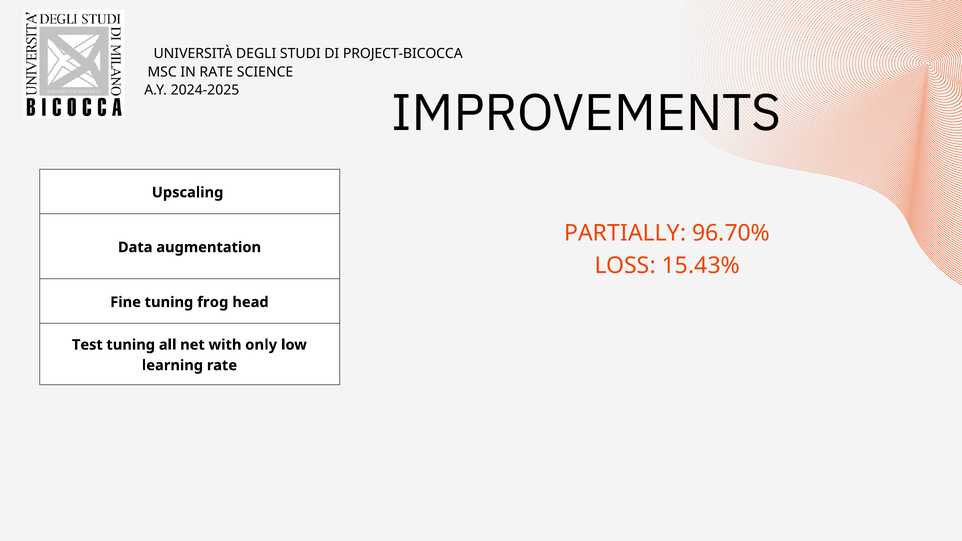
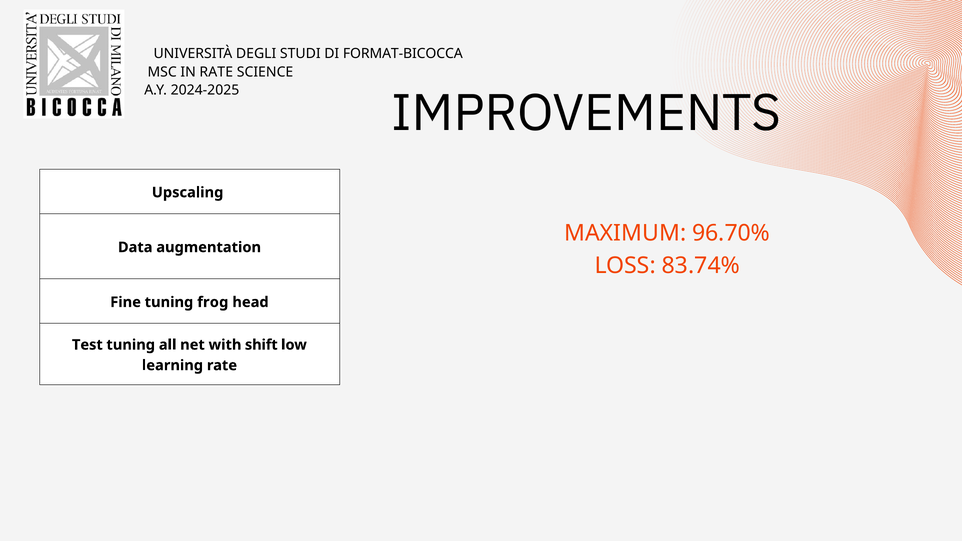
PROJECT-BICOCCA: PROJECT-BICOCCA -> FORMAT-BICOCCA (403, 54)
PARTIALLY: PARTIALLY -> MAXIMUM (625, 233)
15.43%: 15.43% -> 83.74% (701, 266)
only: only -> shift (261, 345)
